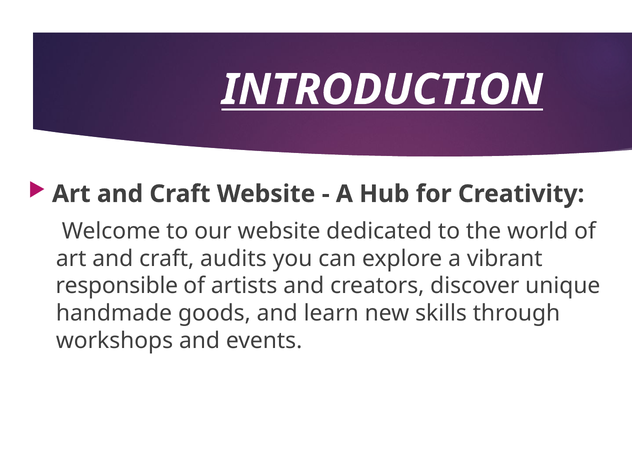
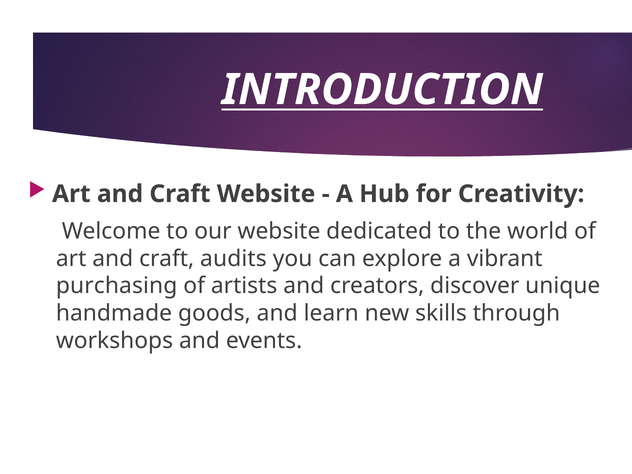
responsible: responsible -> purchasing (117, 286)
